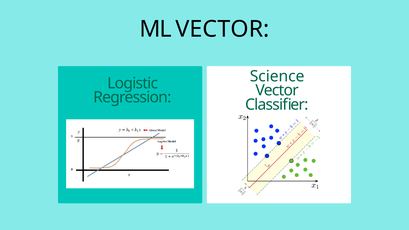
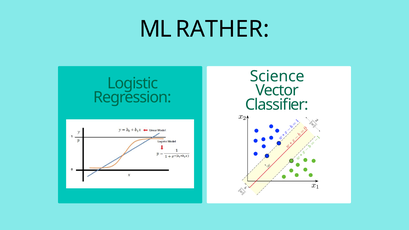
ML VECTOR: VECTOR -> RATHER (223, 29)
